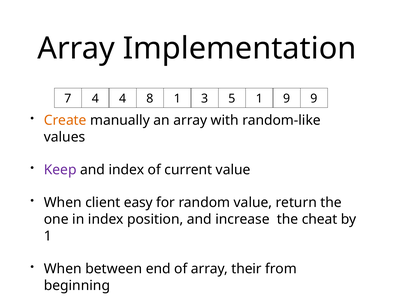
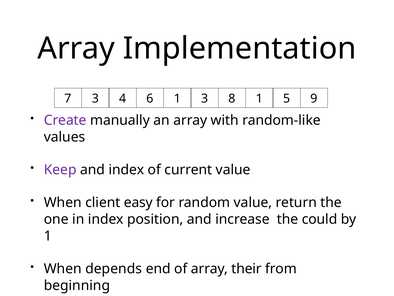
7 4: 4 -> 3 (95, 98)
8: 8 -> 6 (150, 98)
5: 5 -> 8 (232, 98)
1 9: 9 -> 5 (287, 98)
Create colour: orange -> purple (65, 120)
cheat: cheat -> could (320, 219)
between: between -> depends (114, 268)
